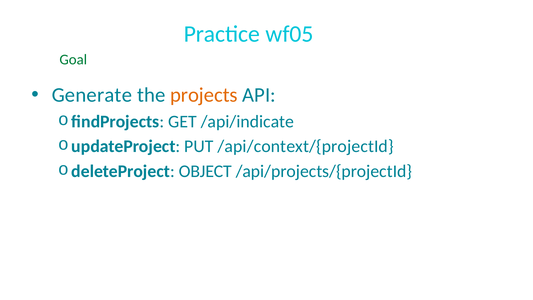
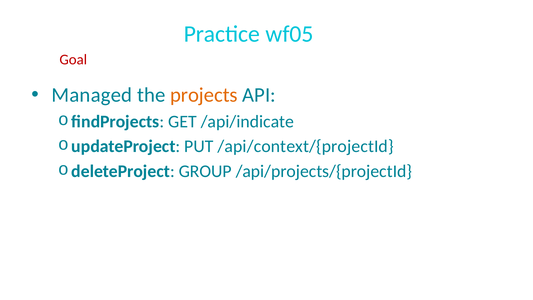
Goal colour: green -> red (73, 59)
Generate: Generate -> Managed (92, 95)
OBJECT: OBJECT -> GROUP (205, 171)
